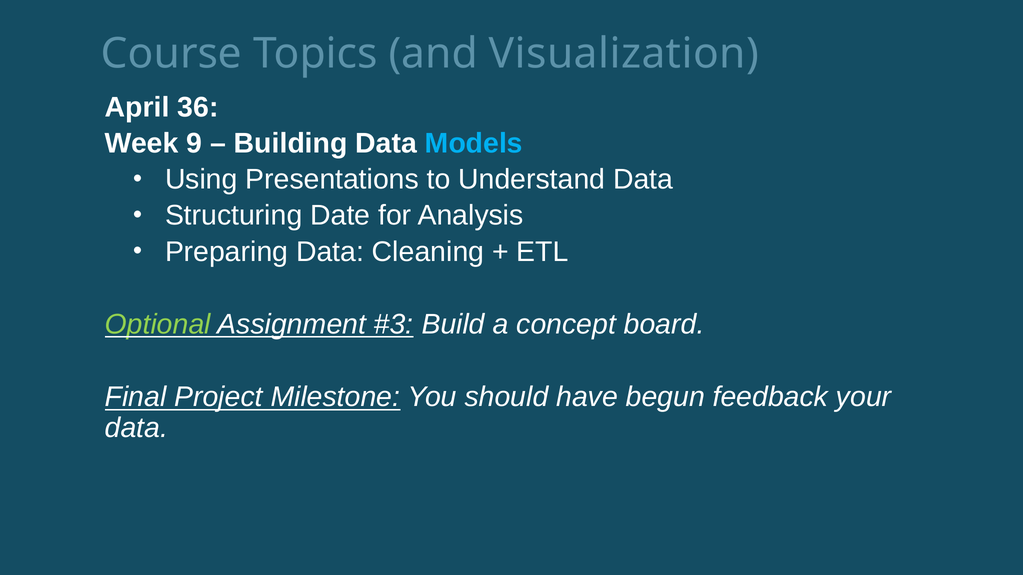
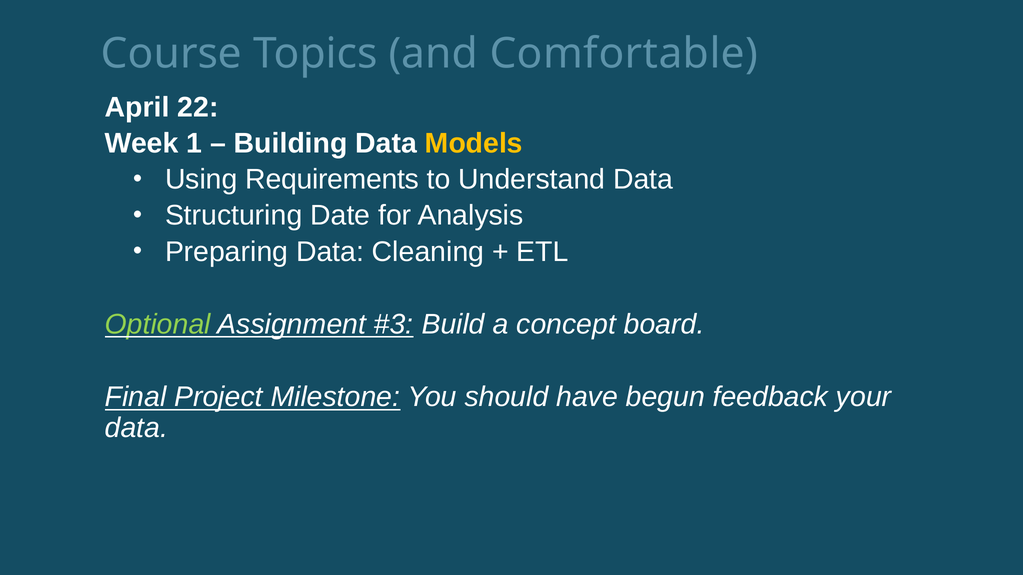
Visualization: Visualization -> Comfortable (624, 54)
36: 36 -> 22 (198, 107)
9: 9 -> 1 (194, 144)
Models colour: light blue -> yellow (474, 144)
Presentations: Presentations -> Requirements (332, 180)
